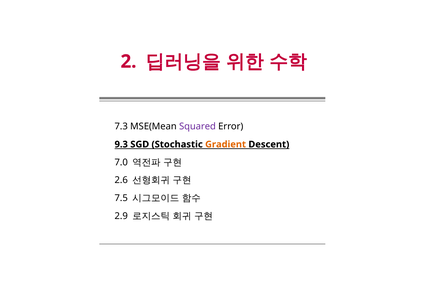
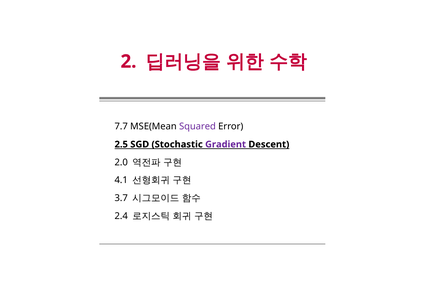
7.3: 7.3 -> 7.7 (121, 127)
9.3: 9.3 -> 2.5 (121, 144)
Gradient colour: orange -> purple (226, 144)
7.0: 7.0 -> 2.0 (121, 162)
2.6: 2.6 -> 4.1 (121, 180)
7.5: 7.5 -> 3.7 (121, 198)
2.9: 2.9 -> 2.4 (121, 216)
